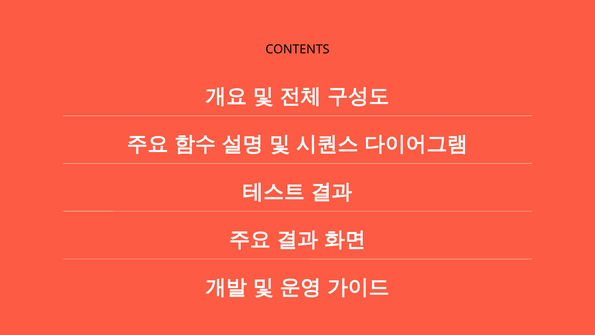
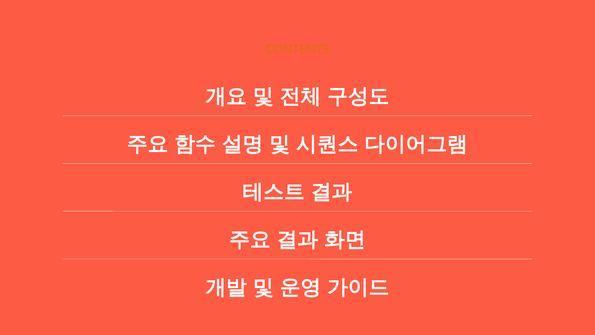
CONTENTS colour: black -> orange (297, 49)
